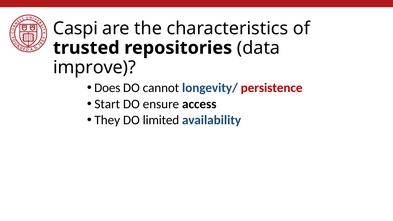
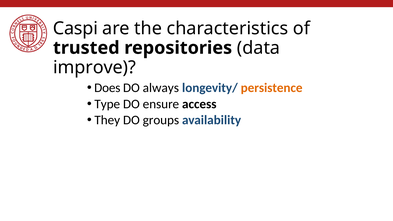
cannot: cannot -> always (161, 88)
persistence colour: red -> orange (272, 88)
Start: Start -> Type (107, 104)
limited: limited -> groups (161, 120)
